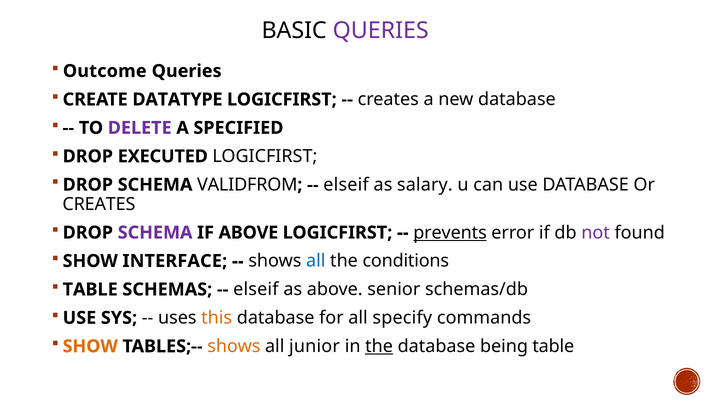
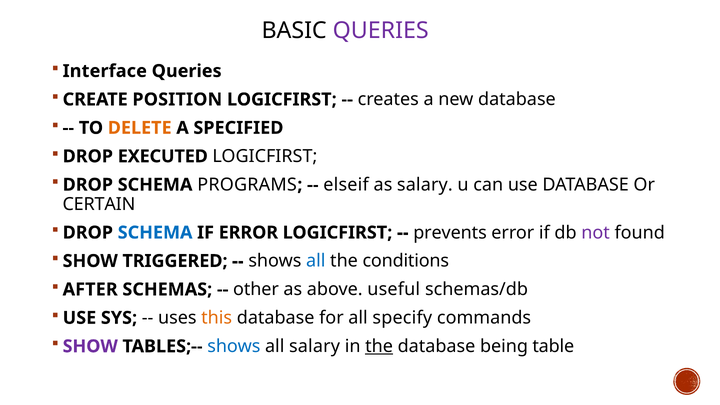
Outcome: Outcome -> Interface (105, 71)
DATATYPE: DATATYPE -> POSITION (177, 99)
DELETE colour: purple -> orange (140, 128)
VALIDFROM: VALIDFROM -> PROGRAMS (247, 185)
CREATES: CREATES -> CERTAIN (99, 204)
SCHEMA colour: purple -> blue (155, 233)
IF ABOVE: ABOVE -> ERROR (248, 233)
prevents underline: present -> none (450, 233)
INTERFACE: INTERFACE -> TRIGGERED (175, 261)
TABLE: TABLE -> AFTER (90, 289)
elseif: elseif -> other (256, 289)
senior: senior -> useful (394, 289)
SHOW colour: orange -> purple (90, 346)
shows colour: orange -> blue (234, 346)
all junior: junior -> salary (315, 346)
